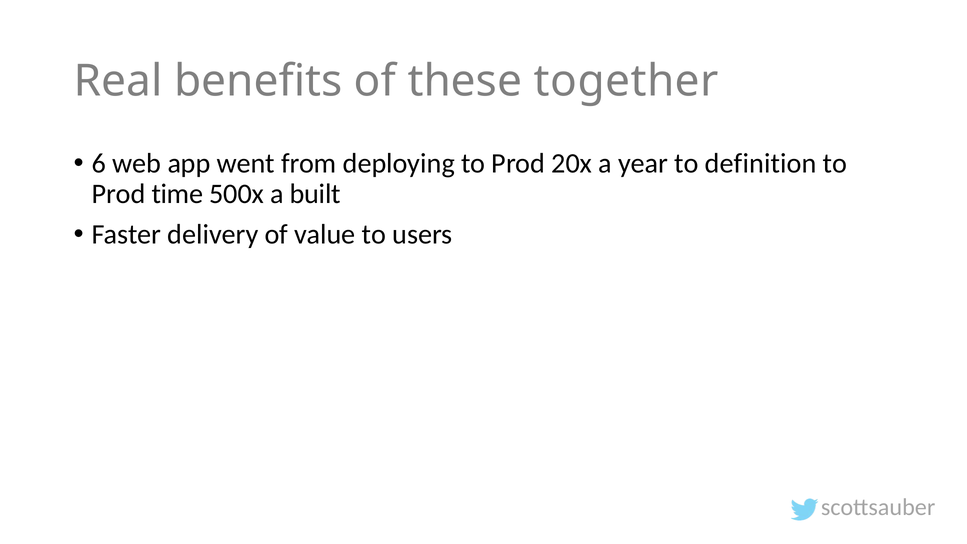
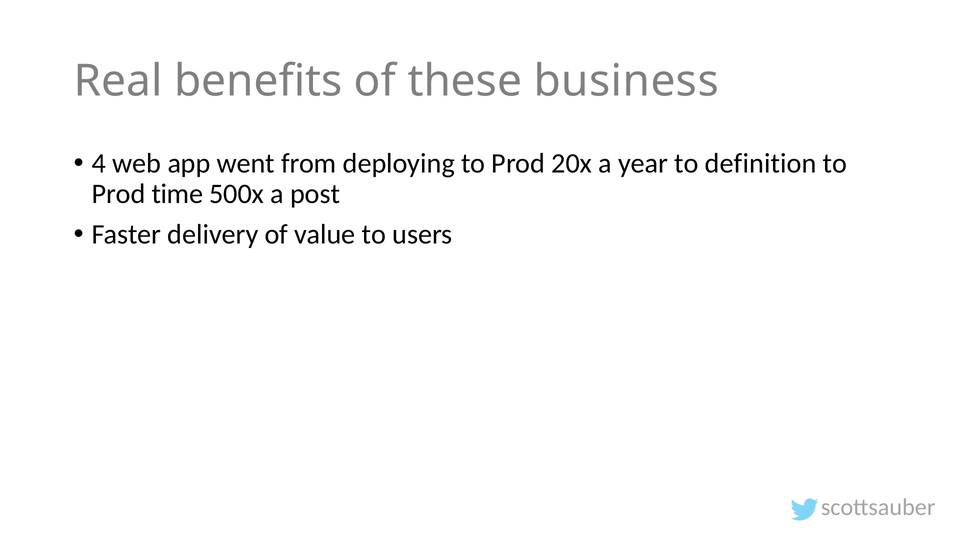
together: together -> business (626, 81)
6: 6 -> 4 (99, 163)
built: built -> post (315, 194)
